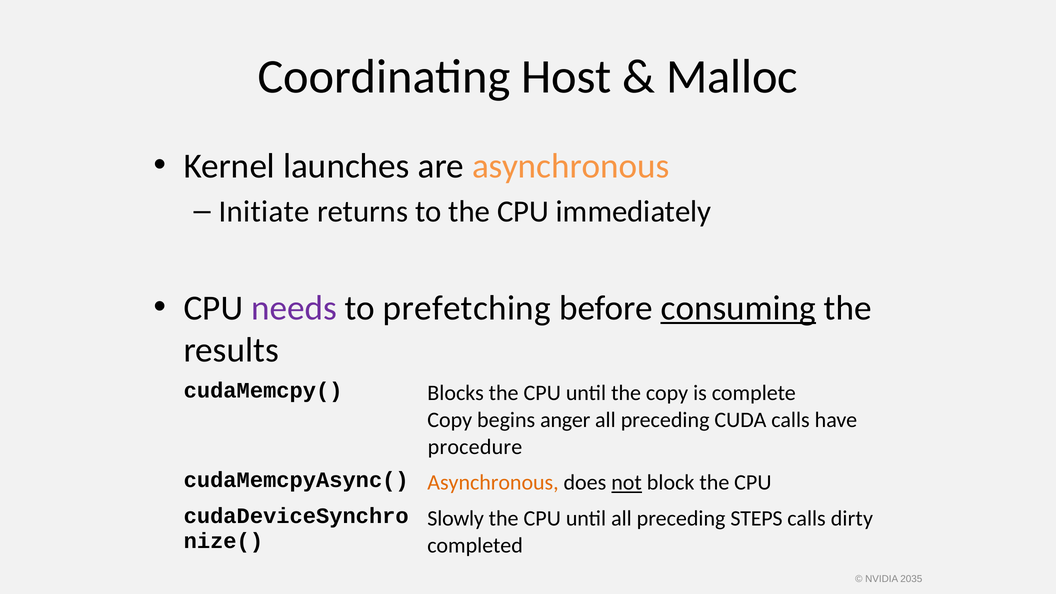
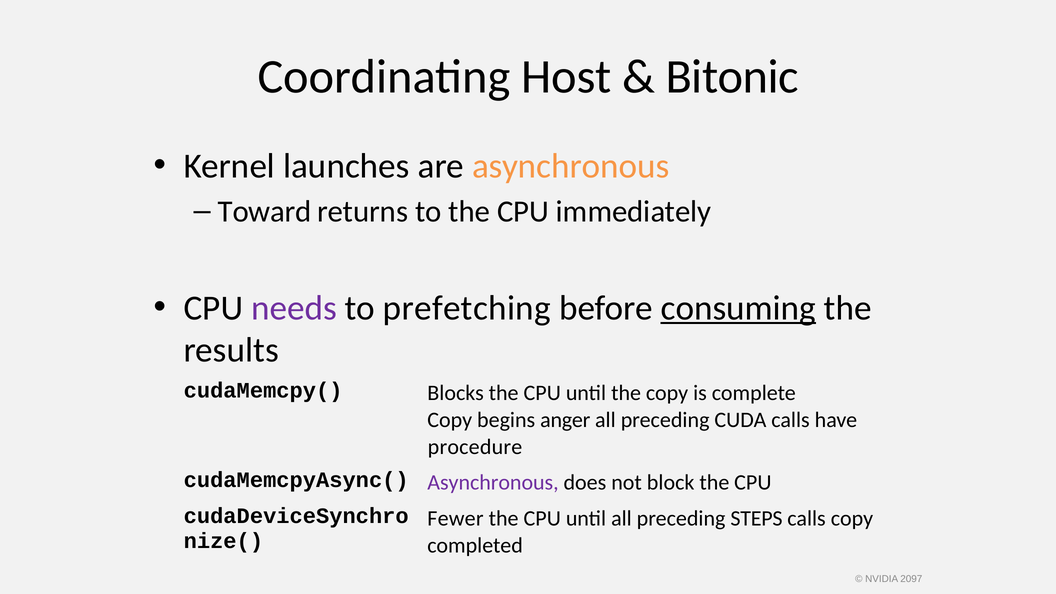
Malloc: Malloc -> Bitonic (732, 77)
Initiate: Initiate -> Toward (265, 212)
Asynchronous colour: orange -> purple (493, 483)
not underline: present -> none (627, 483)
Slowly: Slowly -> Fewer (455, 518)
calls dirty: dirty -> copy (852, 518)
2035: 2035 -> 2097 (911, 579)
